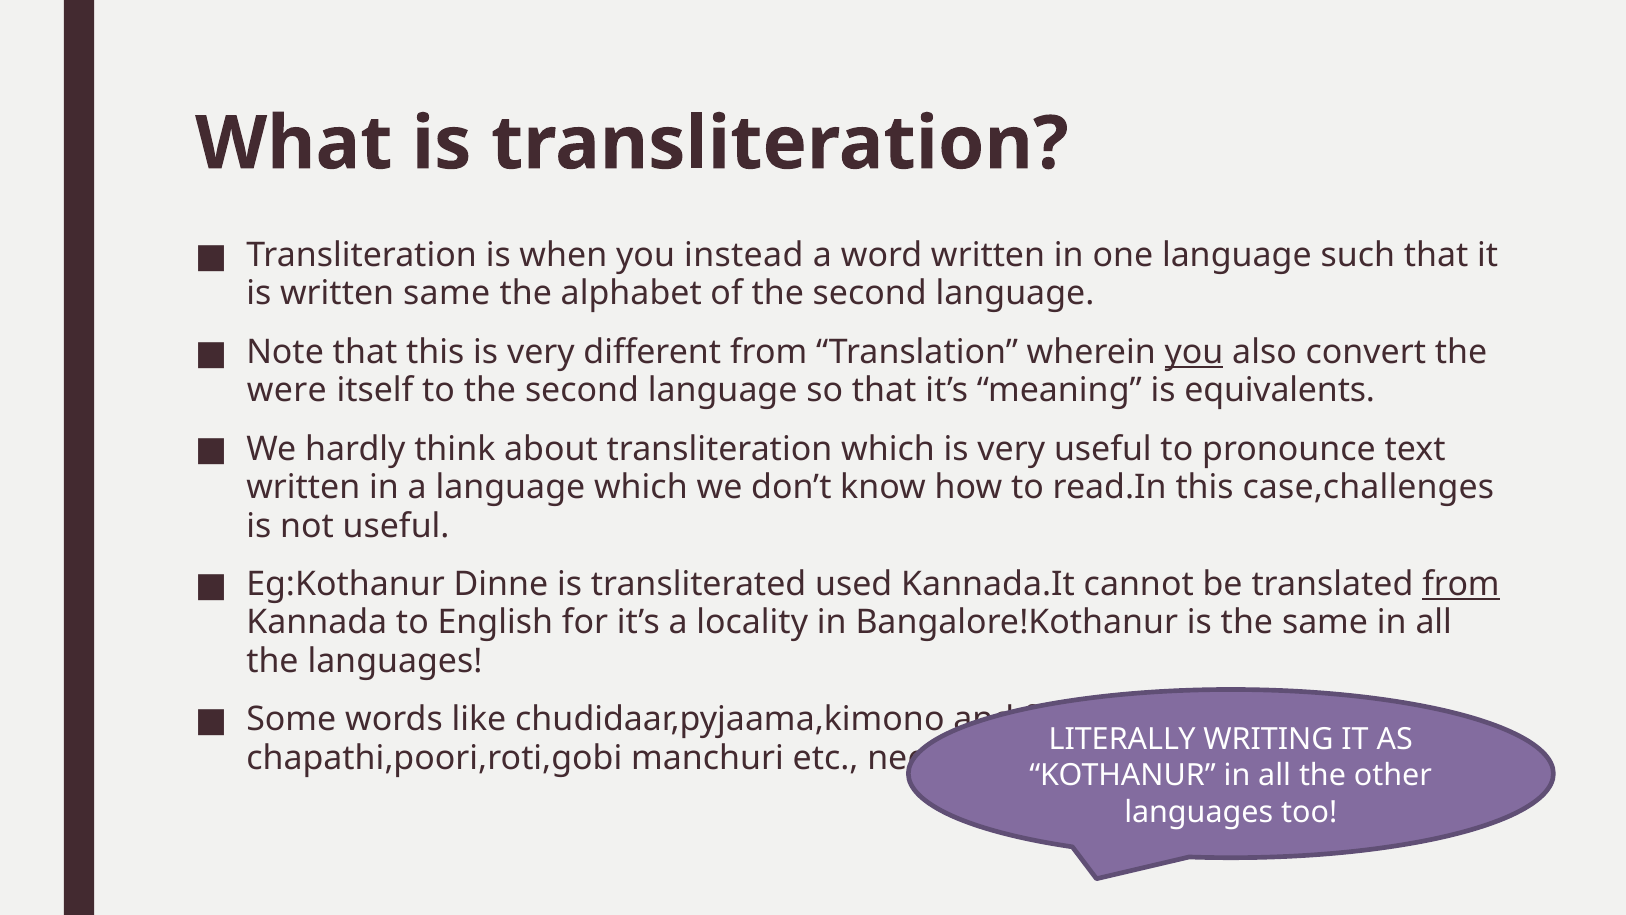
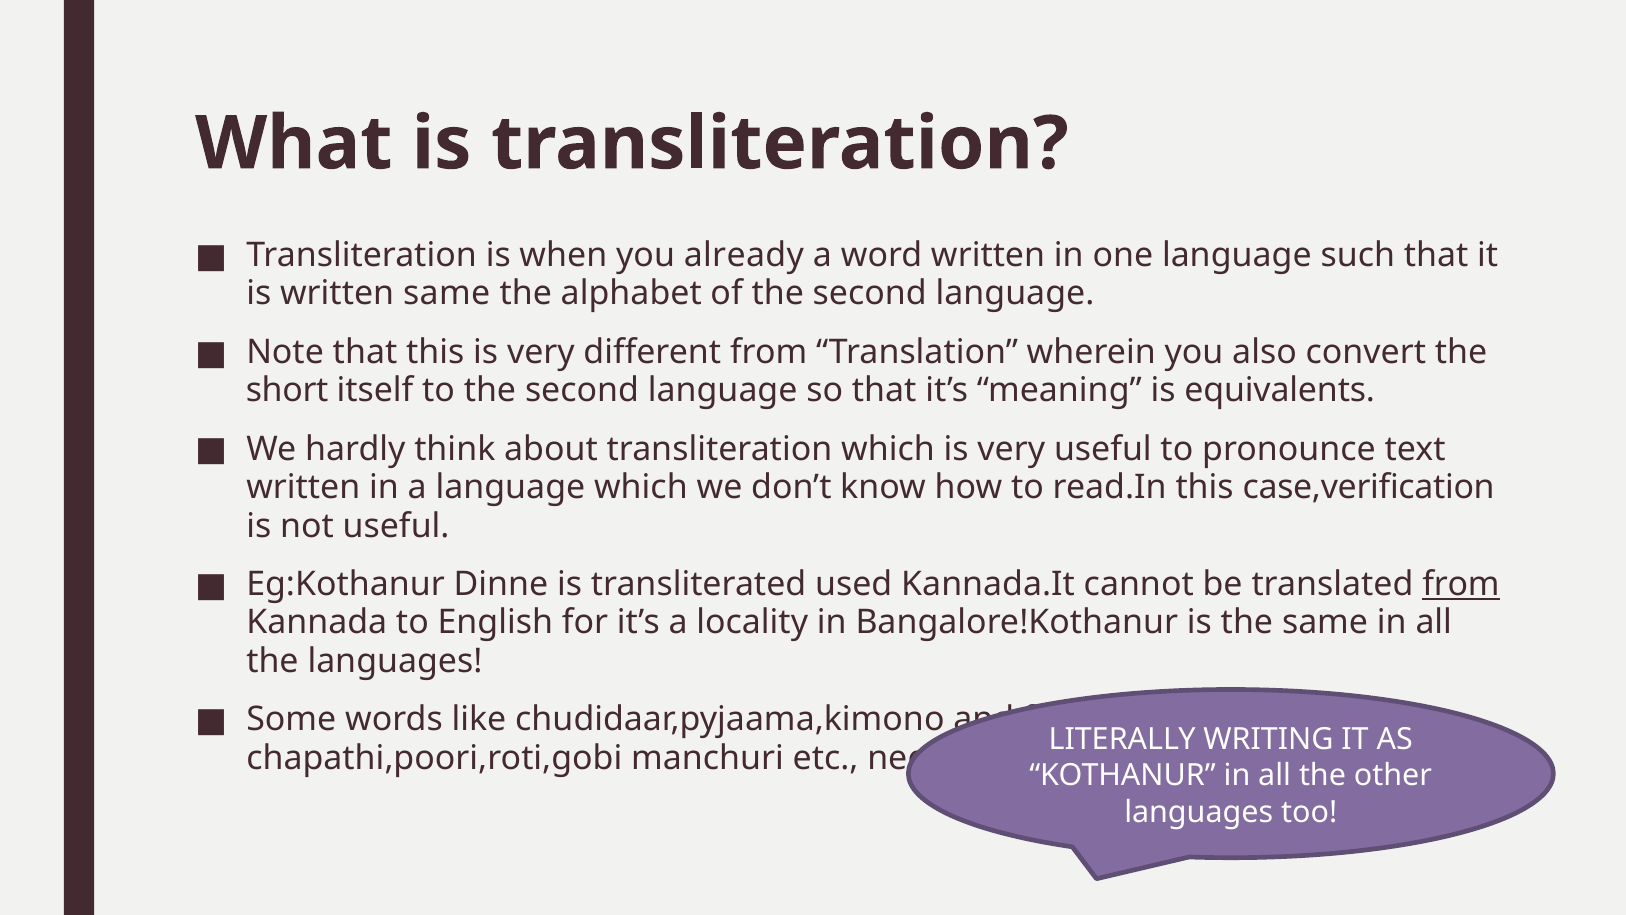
instead: instead -> already (744, 255)
you underline: present -> none (1194, 352)
were: were -> short (287, 390)
case,challenges: case,challenges -> case,verification (1369, 487)
